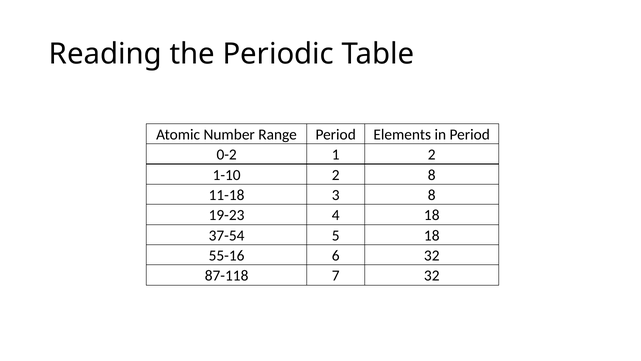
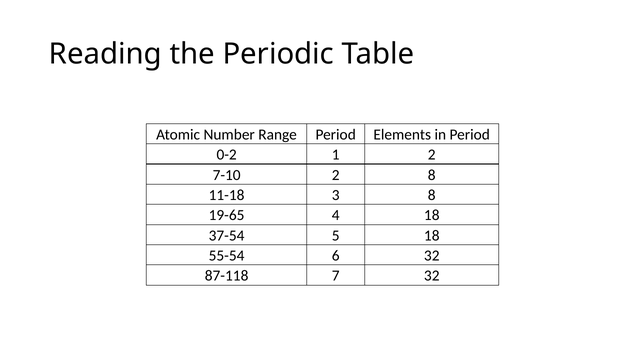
1-10: 1-10 -> 7-10 (227, 175)
19-23: 19-23 -> 19-65 (227, 215)
55-16: 55-16 -> 55-54 (227, 255)
